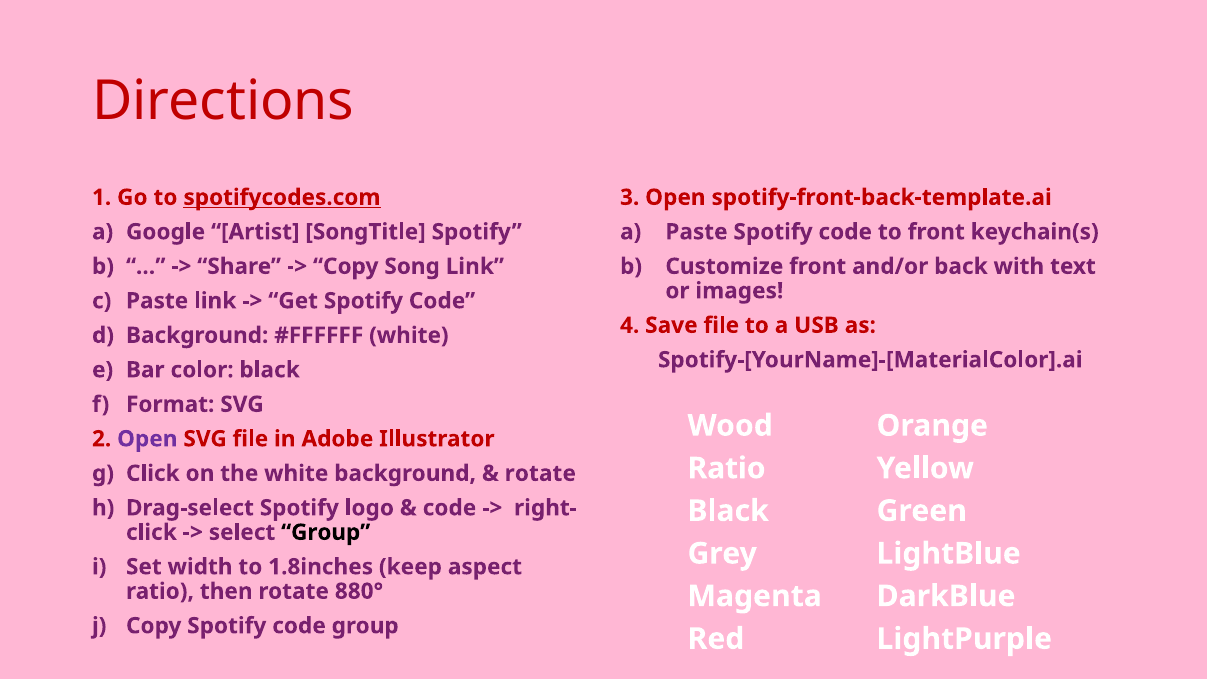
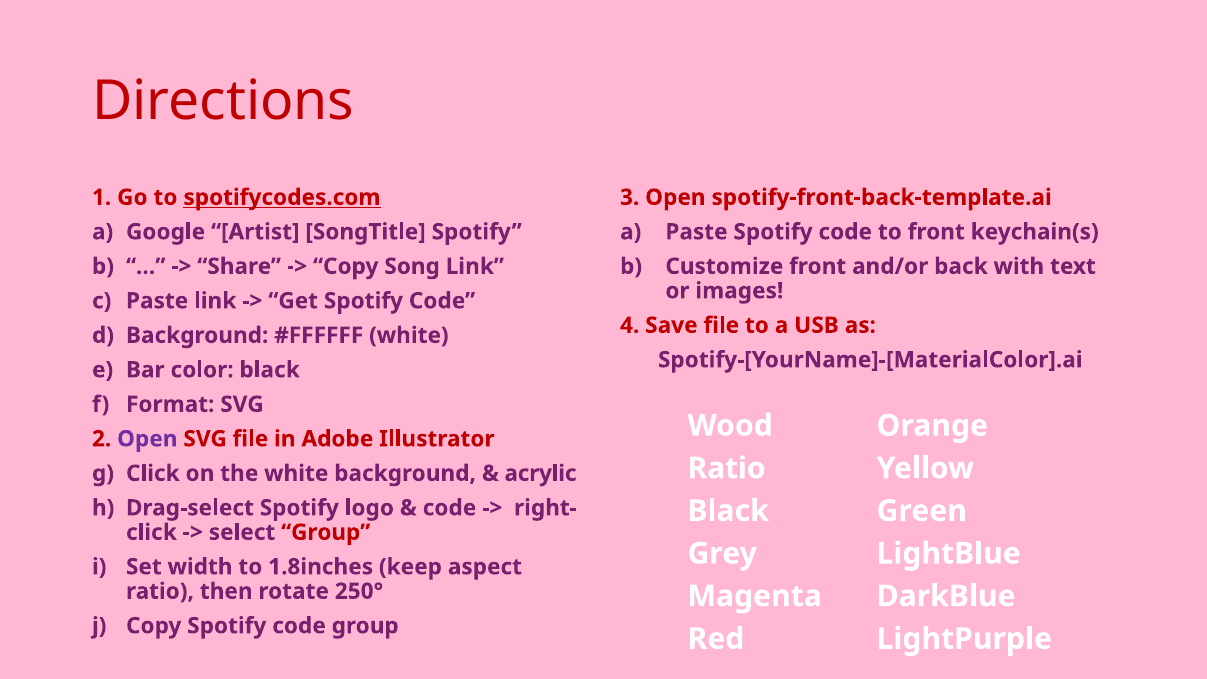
rotate: rotate -> acrylic (540, 473)
Group colour: black -> red (326, 532)
880°: 880° -> 250° (359, 591)
